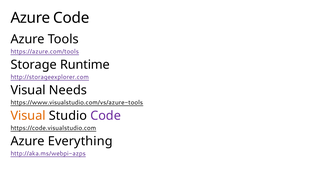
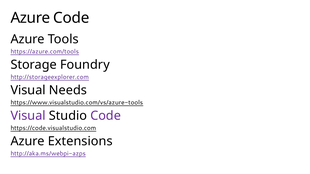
Runtime: Runtime -> Foundry (85, 65)
Visual colour: orange -> purple (28, 116)
Everything: Everything -> Extensions (80, 141)
